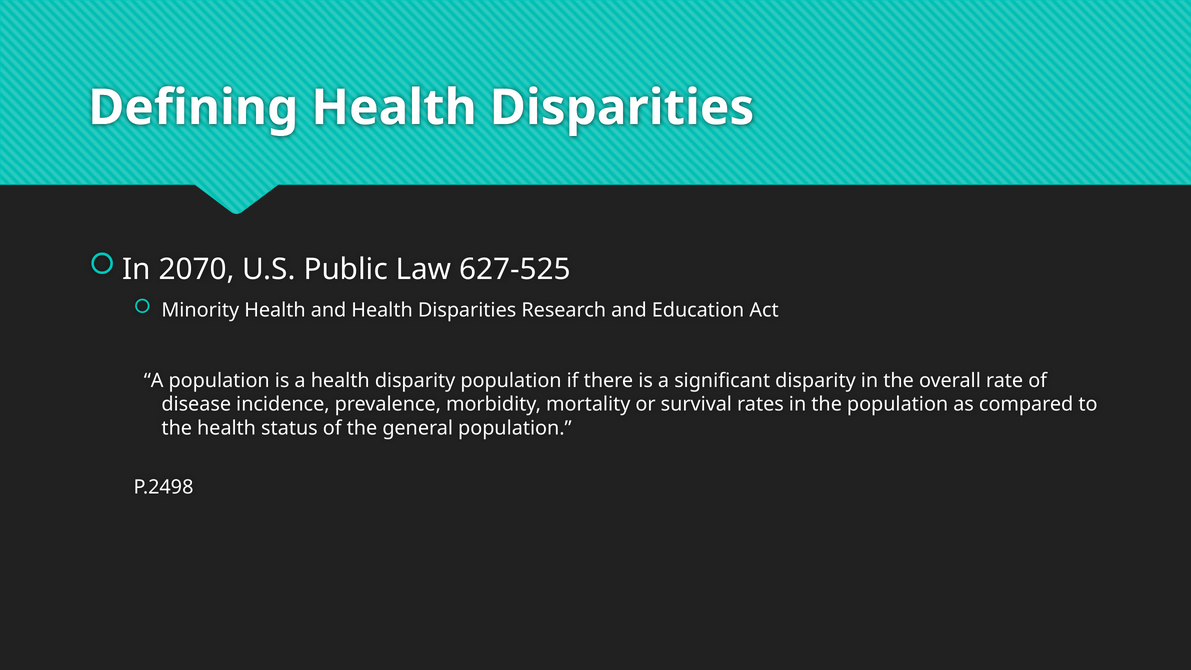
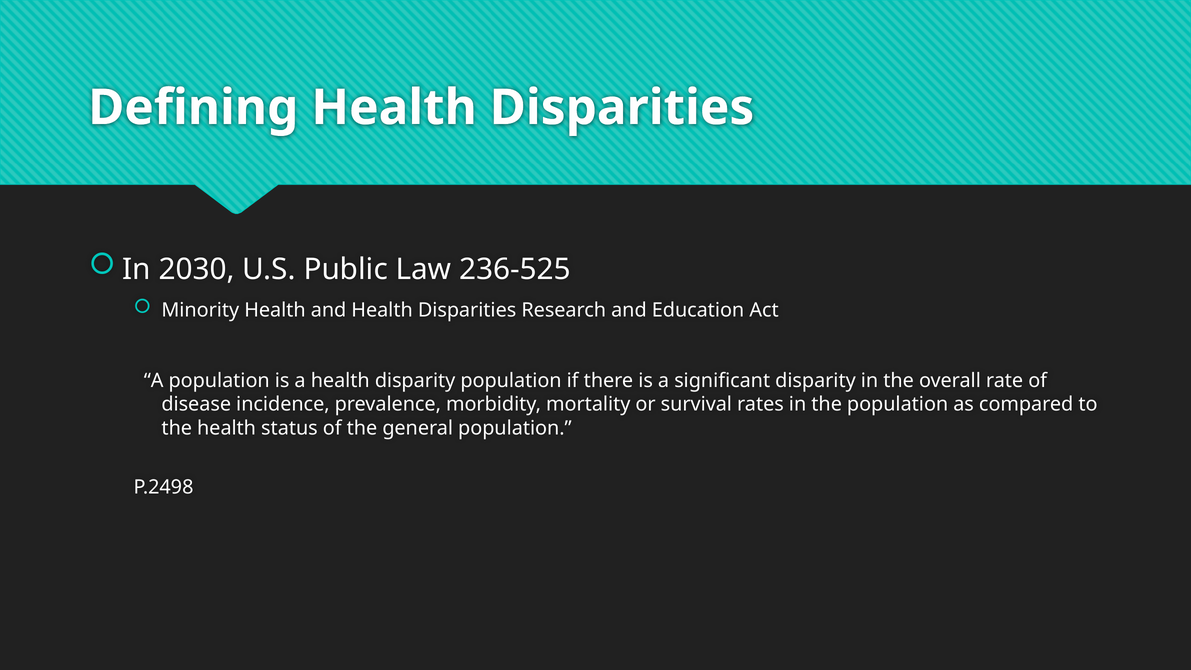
2070: 2070 -> 2030 (197, 269)
627-525: 627-525 -> 236-525 (515, 269)
